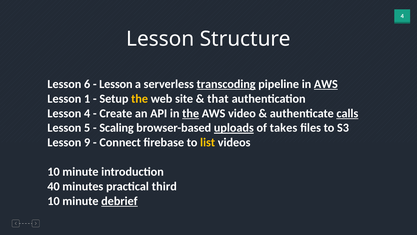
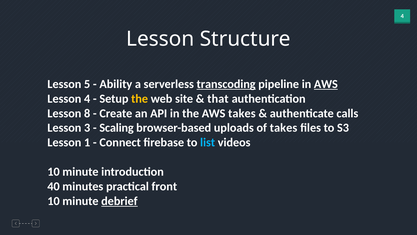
6: 6 -> 5 (87, 84)
Lesson: Lesson -> Ability (116, 84)
Lesson 1: 1 -> 4 (87, 99)
Lesson 4: 4 -> 8 (87, 113)
the underline: present -> none (191, 113)
AWS video: video -> takes (242, 113)
calls underline: present -> none (347, 113)
5: 5 -> 3 (87, 128)
uploads underline: present -> none (234, 128)
9: 9 -> 1 (87, 142)
list colour: yellow -> light blue (208, 142)
third: third -> front (164, 186)
